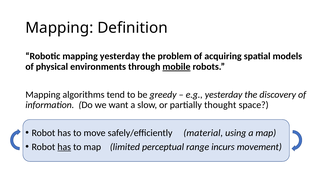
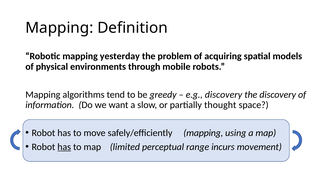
mobile underline: present -> none (176, 67)
e.g yesterday: yesterday -> discovery (224, 95)
safely/efficiently material: material -> mapping (203, 133)
